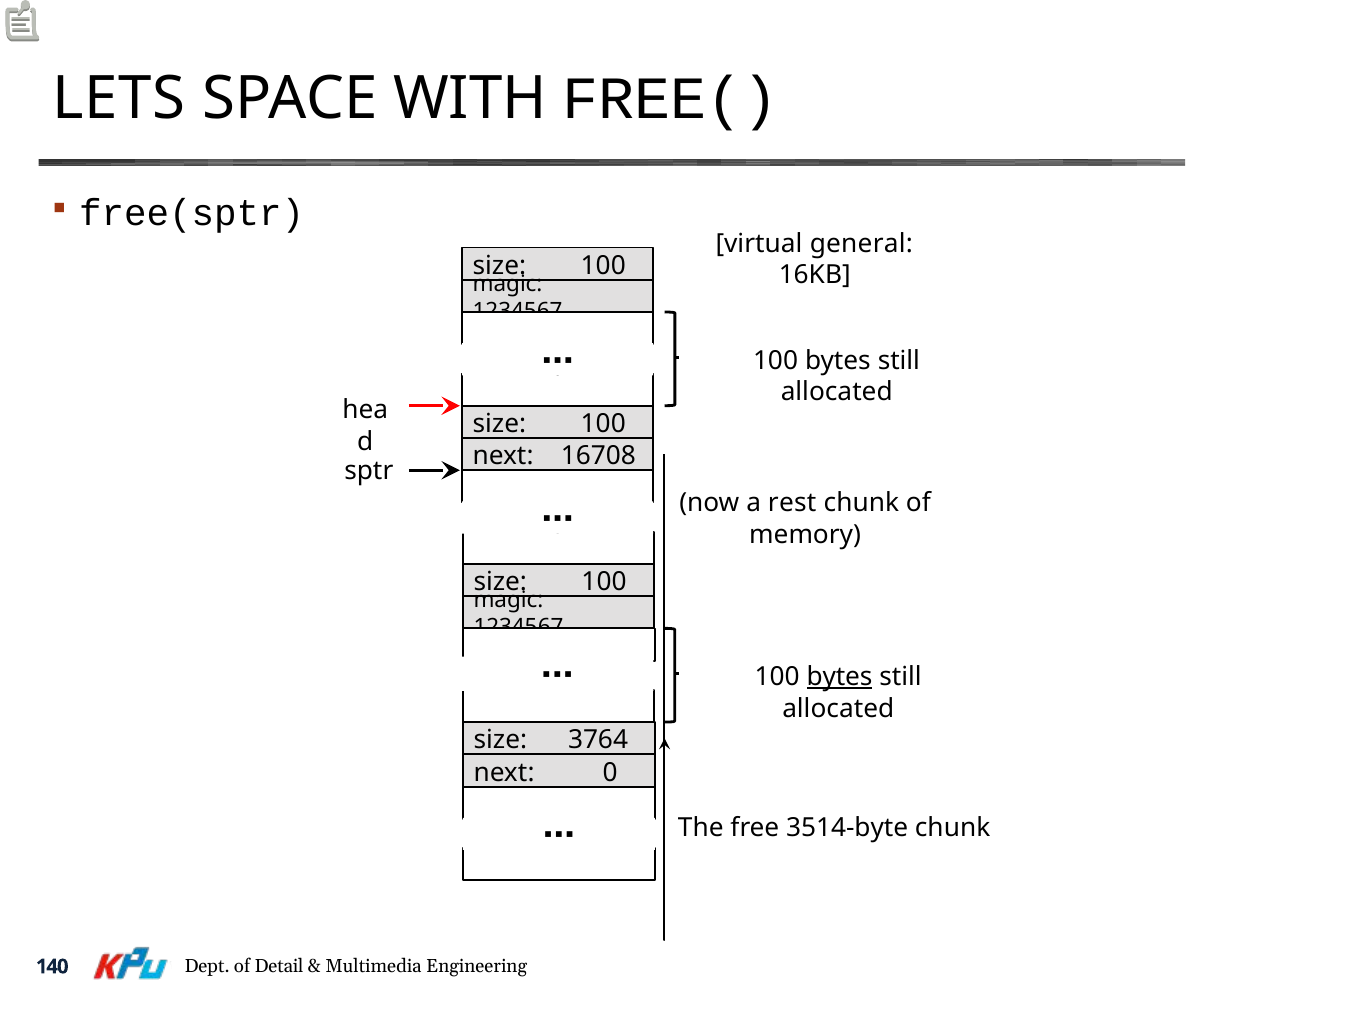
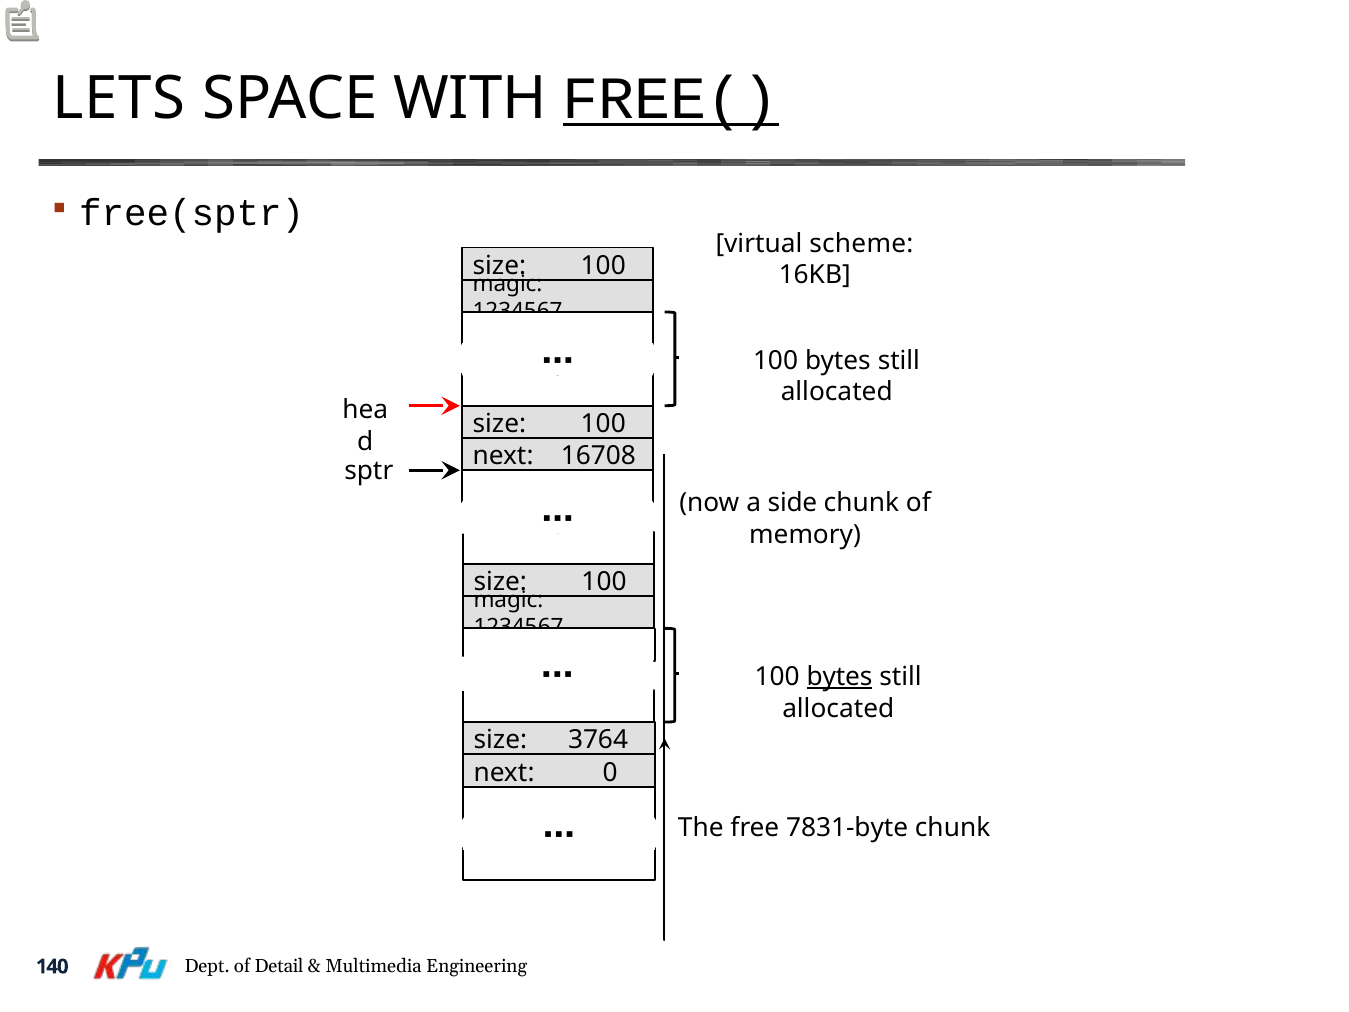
FREE( underline: none -> present (671, 99)
general: general -> scheme (861, 244)
rest: rest -> side (792, 503)
3514-byte: 3514-byte -> 7831-byte (847, 828)
